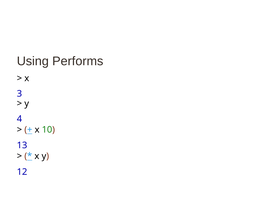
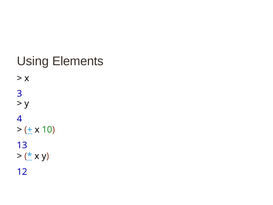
Performs: Performs -> Elements (78, 61)
